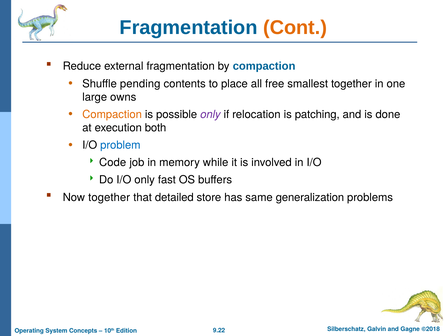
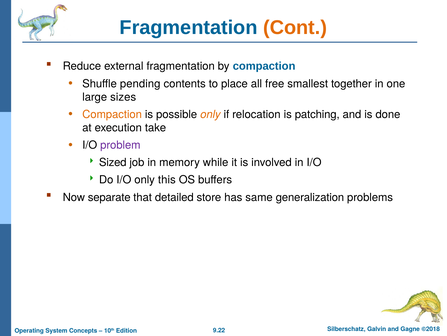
owns: owns -> sizes (123, 97)
only colour: purple -> orange (210, 114)
both: both -> take (156, 128)
problem colour: blue -> purple (120, 145)
Code: Code -> Sized (113, 162)
fast: fast -> this (167, 180)
Now together: together -> separate (109, 197)
